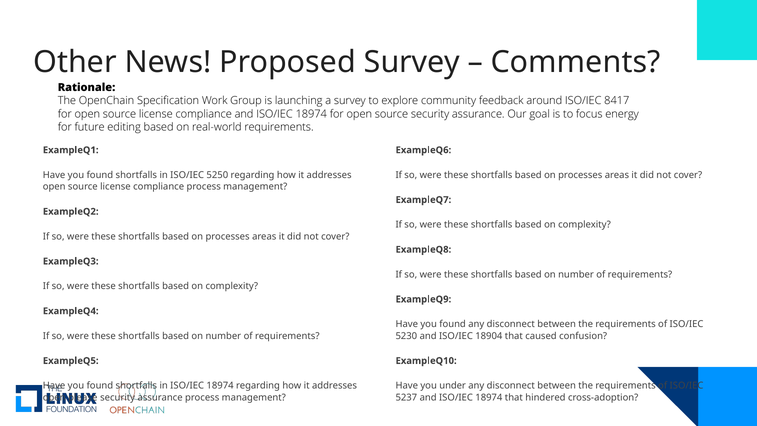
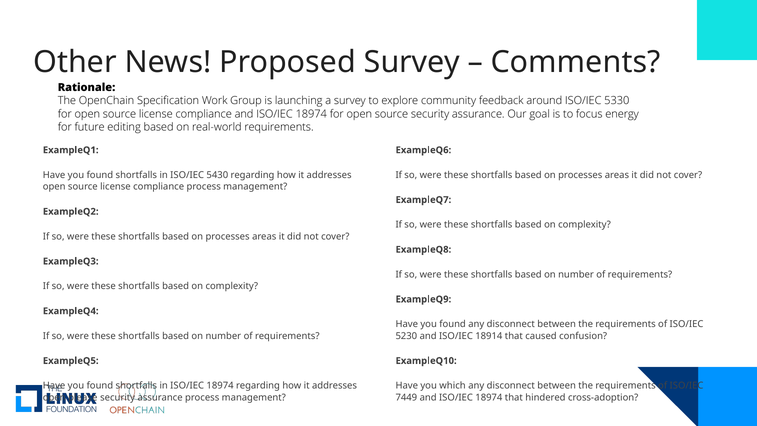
8417: 8417 -> 5330 (617, 101)
5250: 5250 -> 5430 (217, 175)
18904: 18904 -> 18914 (489, 336)
under: under -> which (453, 385)
5237: 5237 -> 7449 (406, 397)
